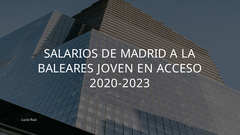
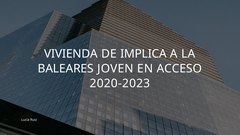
SALARIOS: SALARIOS -> VIVIENDA (71, 54)
MADRID: MADRID -> IMPLICA (143, 54)
